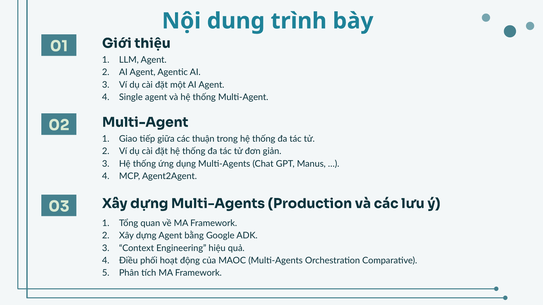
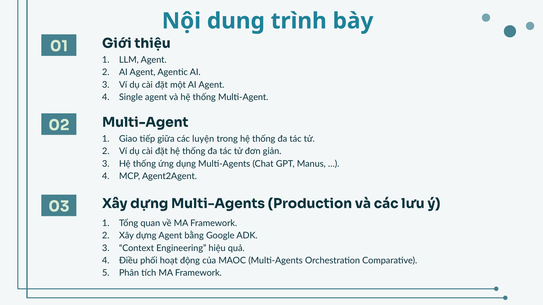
thuận: thuận -> luyện (203, 139)
